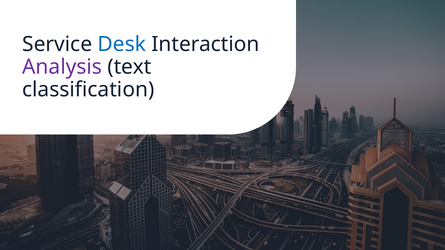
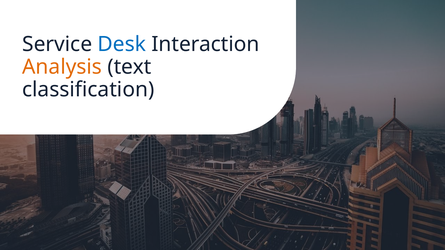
Analysis colour: purple -> orange (62, 67)
